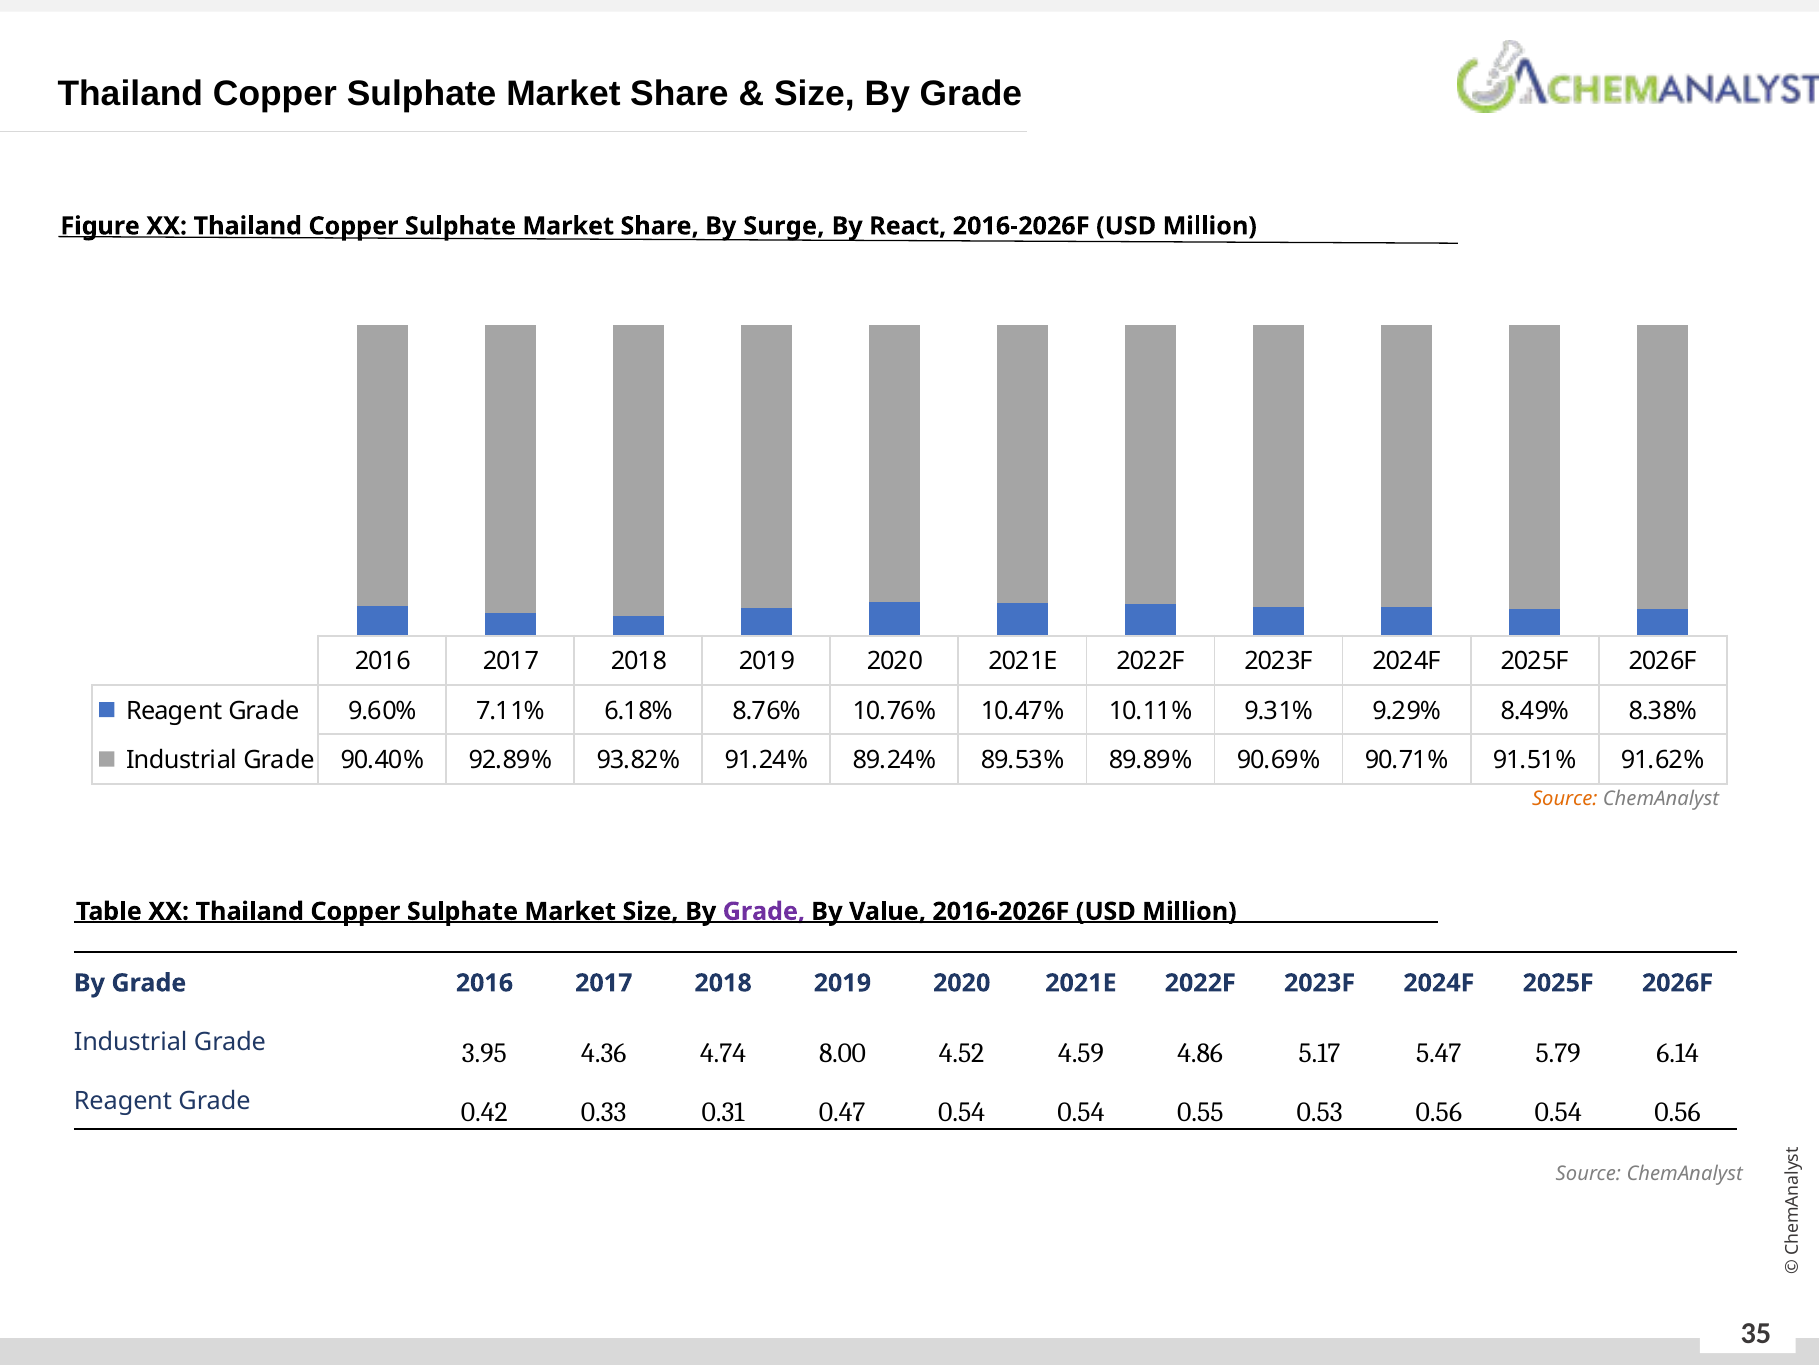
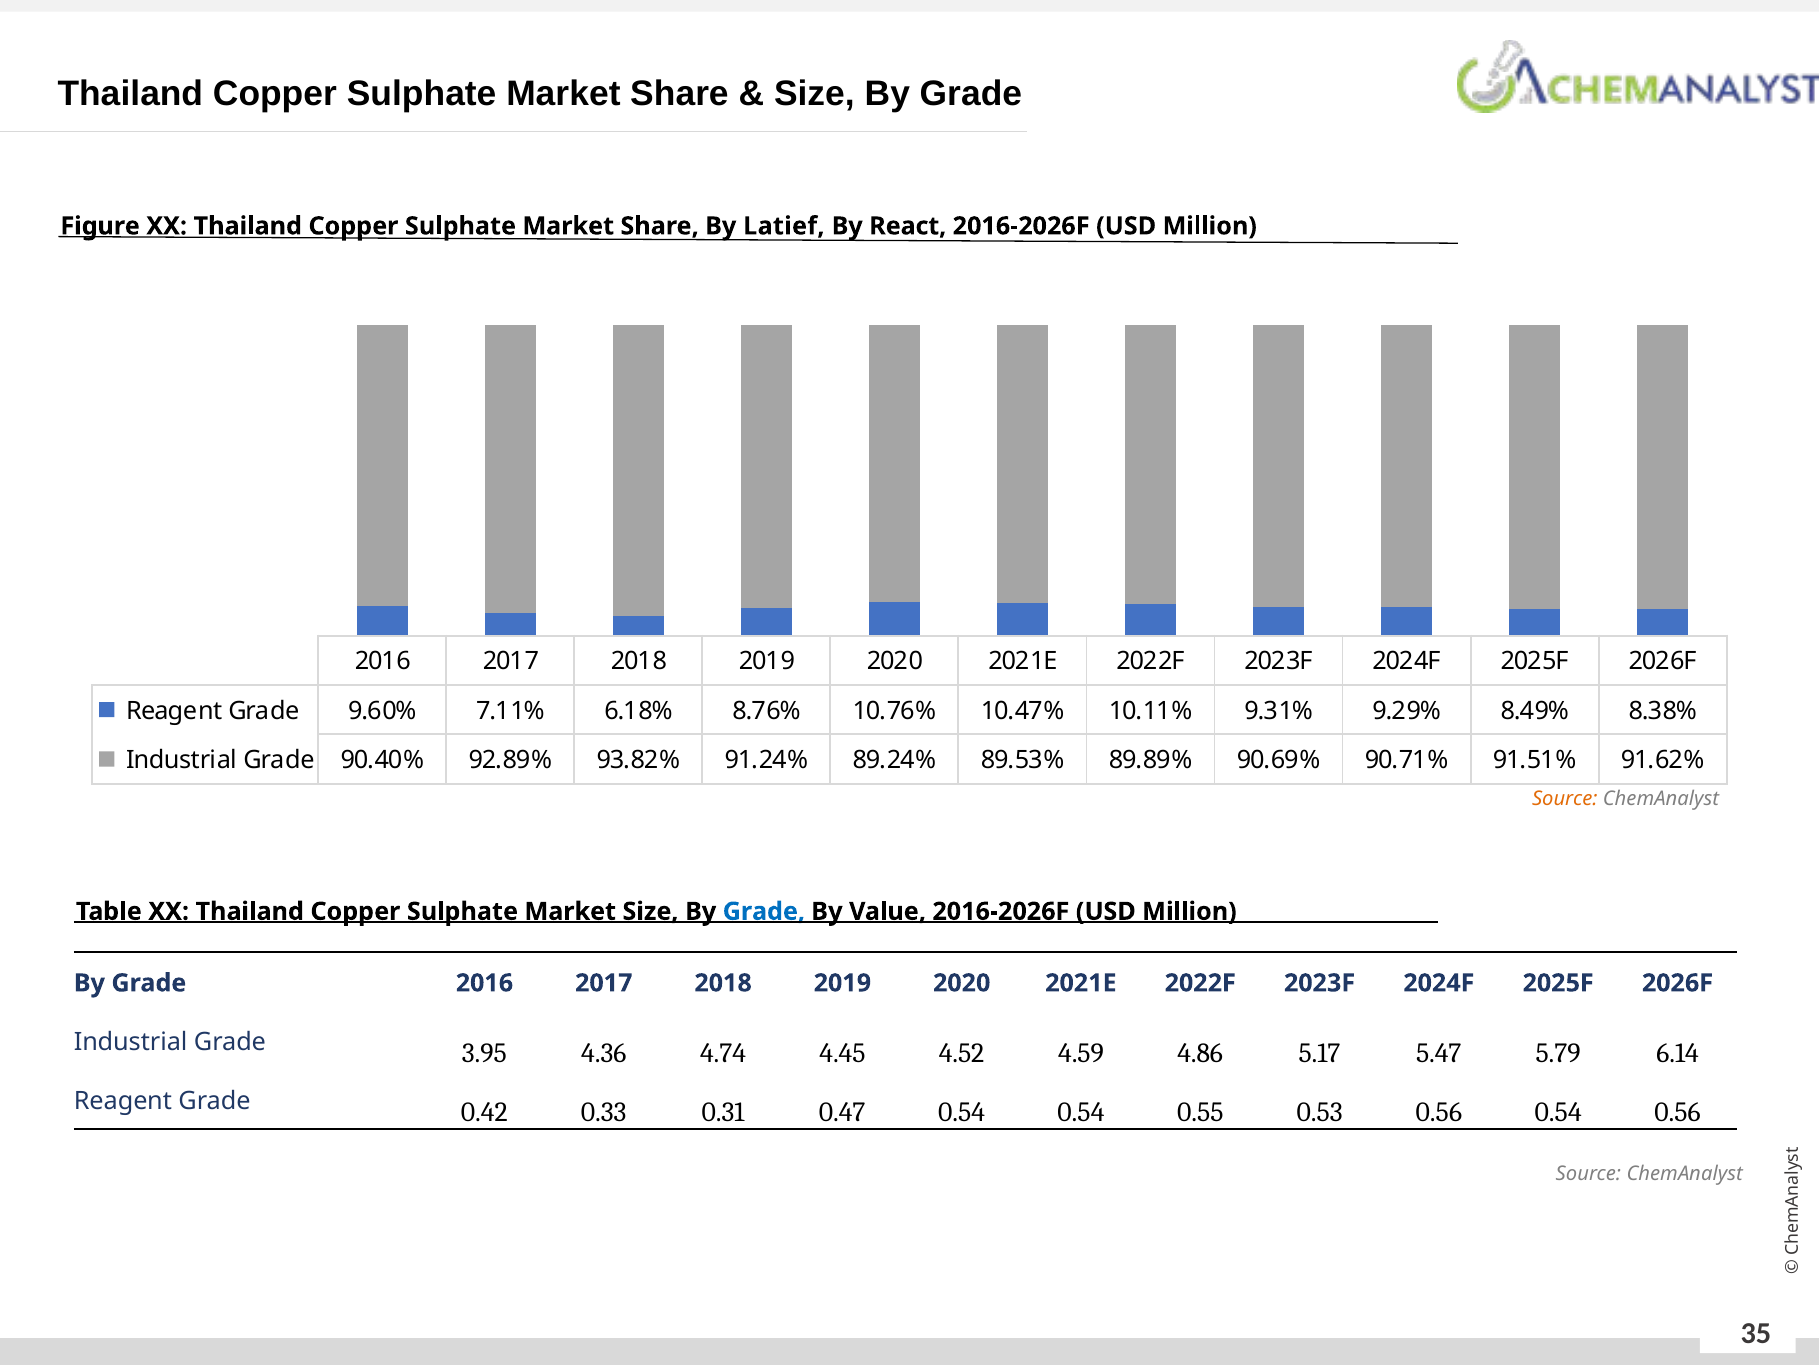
Surge: Surge -> Latief (784, 226)
Grade colour: purple -> blue (764, 911)
8.00: 8.00 -> 4.45 (842, 1053)
